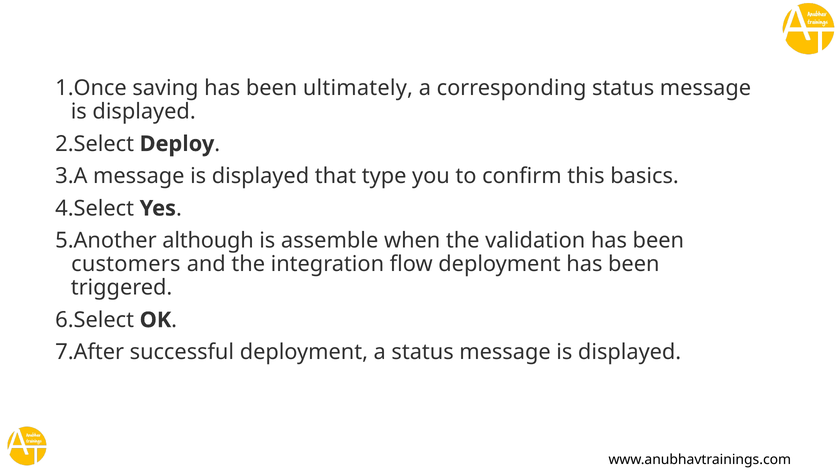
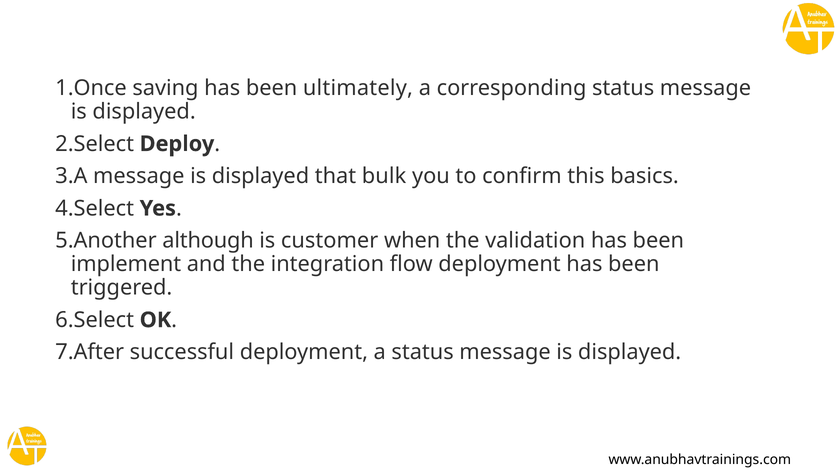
type: type -> bulk (384, 176)
assemble: assemble -> customer (330, 241)
customers: customers -> implement (126, 264)
